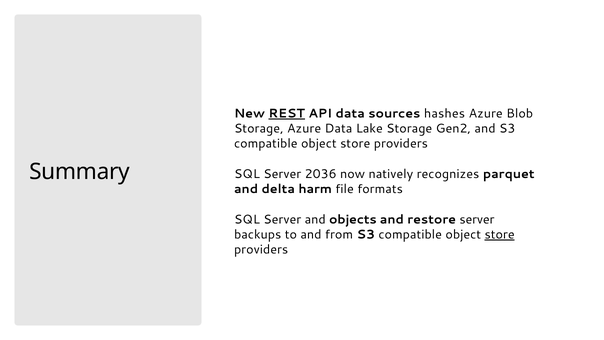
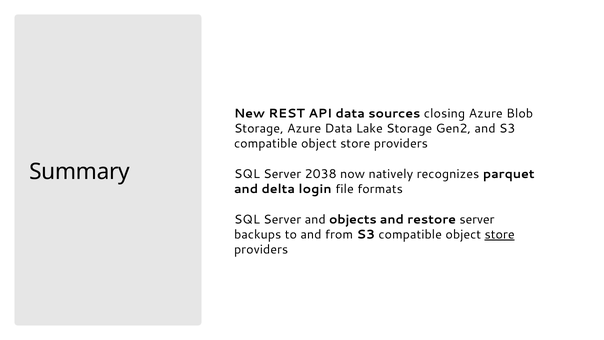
REST underline: present -> none (287, 113)
hashes: hashes -> closing (445, 113)
2036: 2036 -> 2038 (321, 174)
harm: harm -> login (315, 189)
